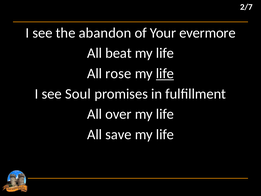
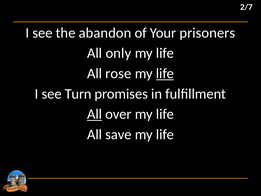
evermore: evermore -> prisoners (207, 33)
beat: beat -> only (118, 53)
Soul: Soul -> Turn (78, 94)
All underline: none -> present (95, 114)
